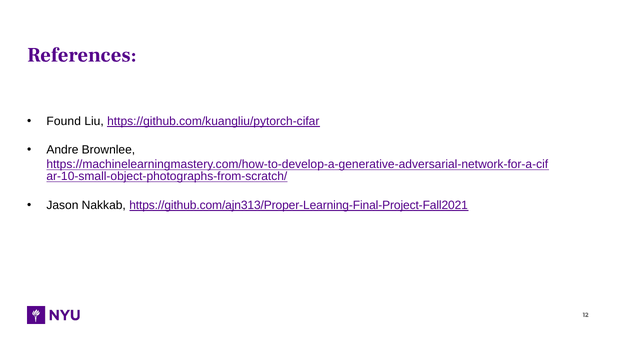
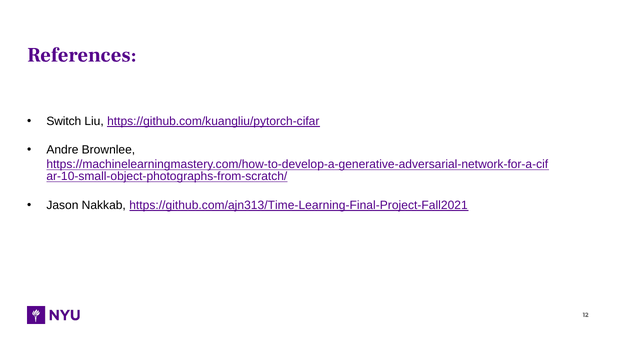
Found: Found -> Switch (64, 121)
https://github.com/ajn313/Proper-Learning-Final-Project-Fall2021: https://github.com/ajn313/Proper-Learning-Final-Project-Fall2021 -> https://github.com/ajn313/Time-Learning-Final-Project-Fall2021 (299, 205)
